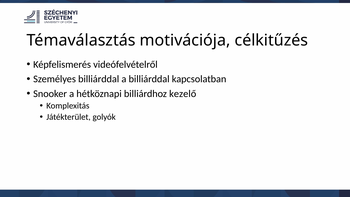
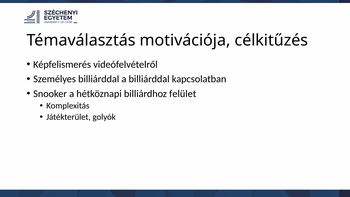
kezelő: kezelő -> felület (183, 94)
